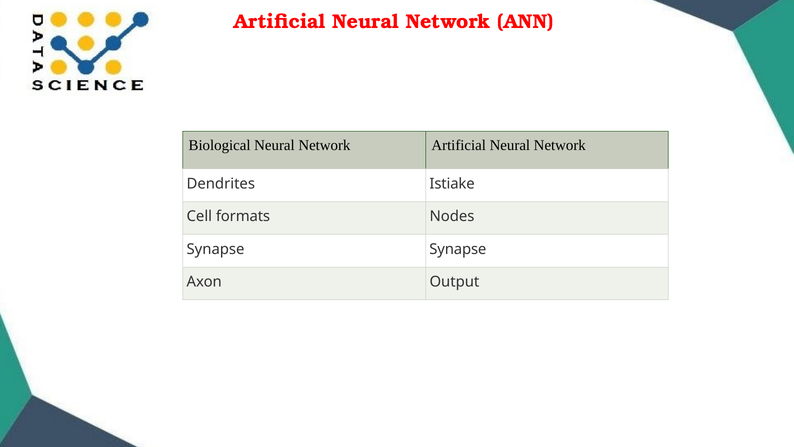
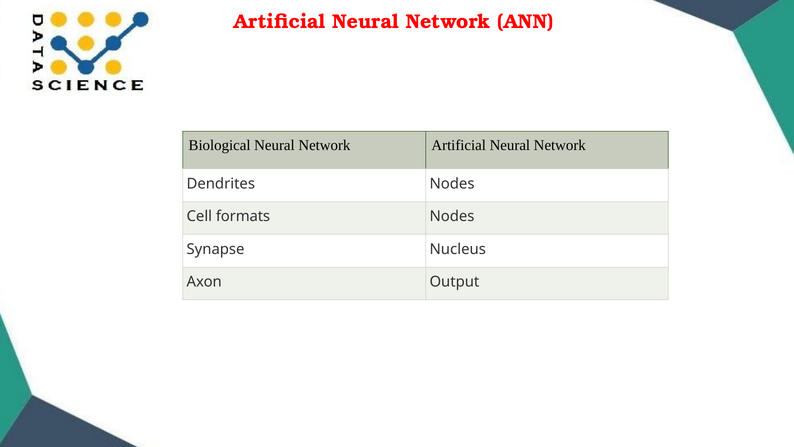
Dendrites Istiake: Istiake -> Nodes (452, 184)
Synapse Synapse: Synapse -> Nucleus (458, 249)
